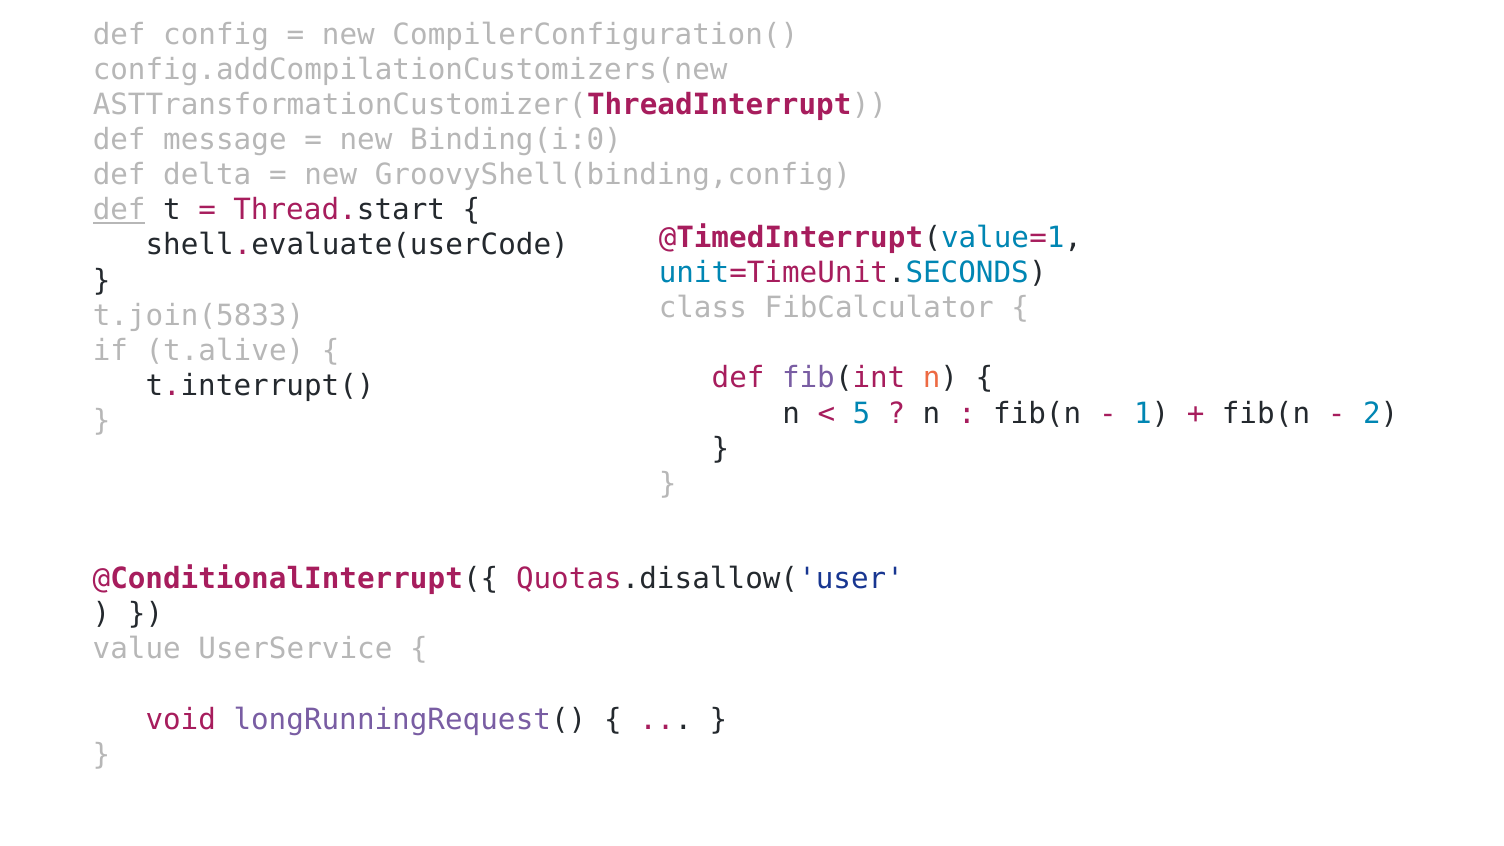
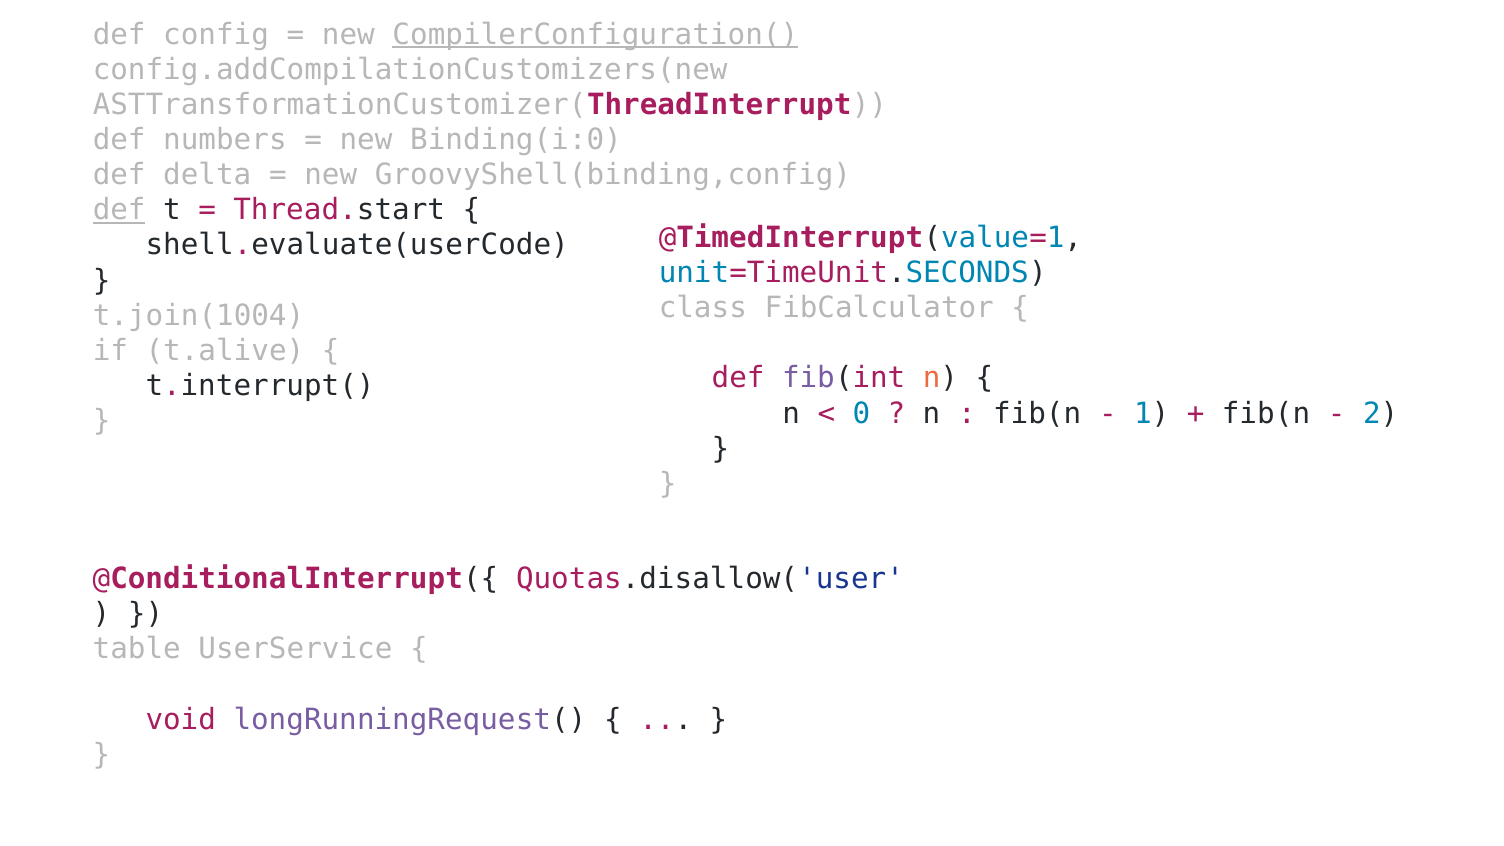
CompilerConfiguration( underline: none -> present (595, 35)
message: message -> numbers (225, 140)
t.join(5833: t.join(5833 -> t.join(1004 (199, 315)
5: 5 -> 0 (861, 413)
value: value -> table (137, 649)
